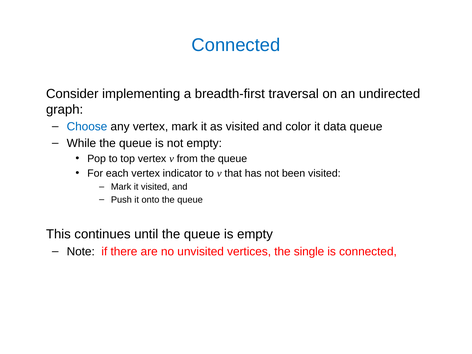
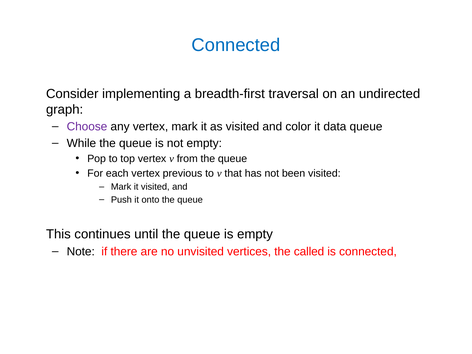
Choose colour: blue -> purple (87, 127)
indicator: indicator -> previous (183, 173)
single: single -> called (309, 252)
